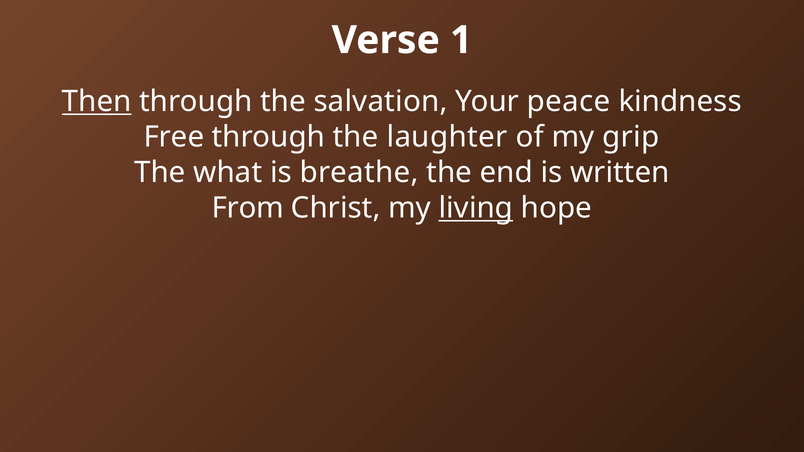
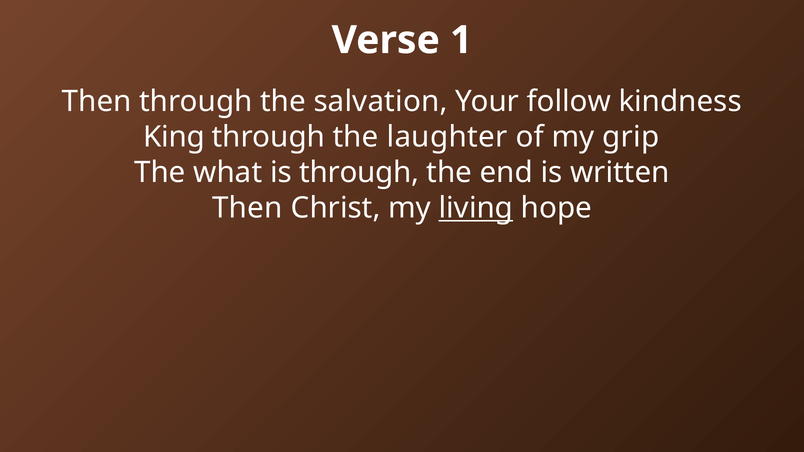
Then underline: present -> none (97, 102)
peace: peace -> follow (569, 102)
Free: Free -> King (174, 137)
is breathe: breathe -> through (359, 173)
From: From -> Then (247, 208)
